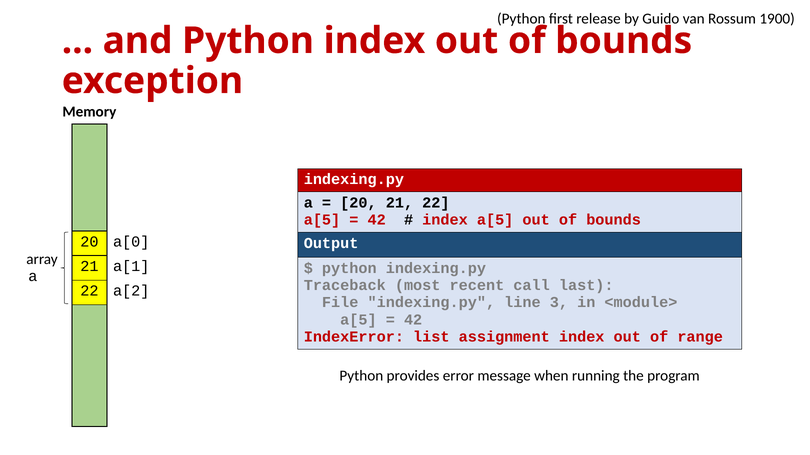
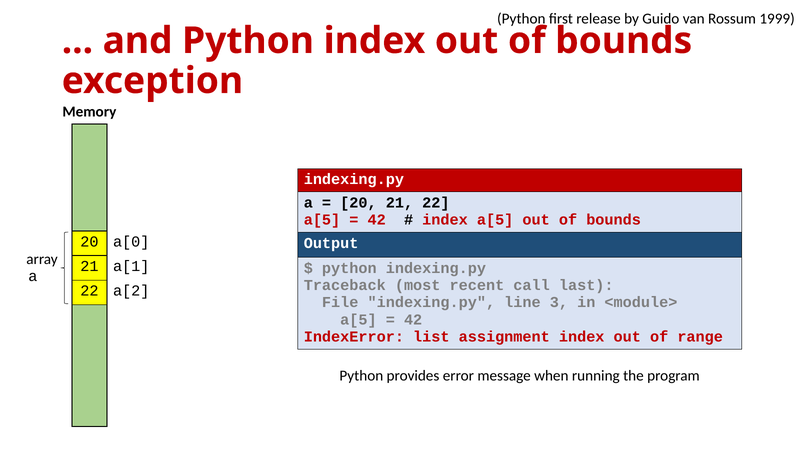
1900: 1900 -> 1999 (777, 19)
